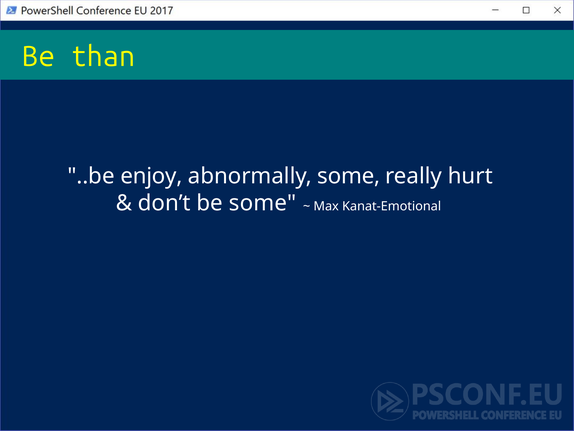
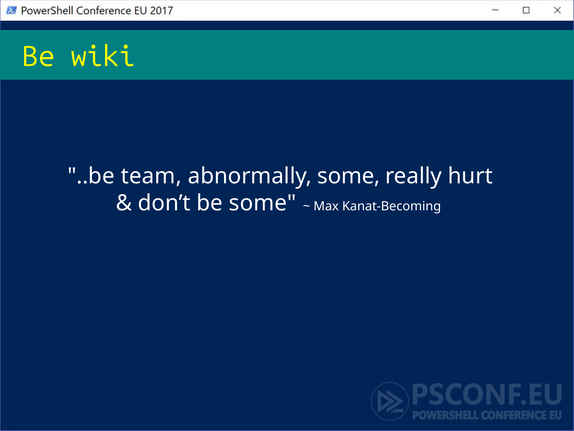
than: than -> wiki (103, 57)
enjoy: enjoy -> team (151, 176)
Kanat-Emotional: Kanat-Emotional -> Kanat-Becoming (392, 206)
